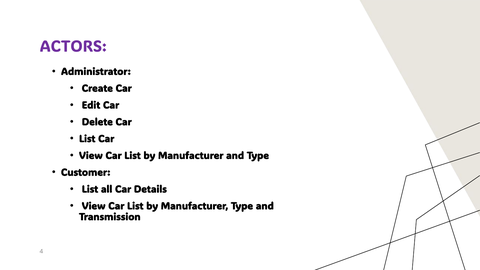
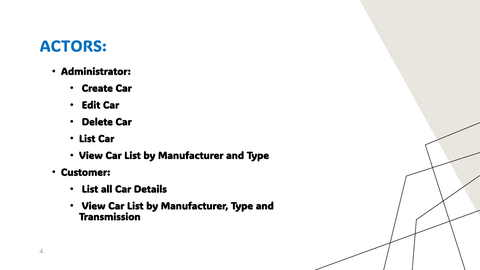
ACTORS colour: purple -> blue (73, 47)
